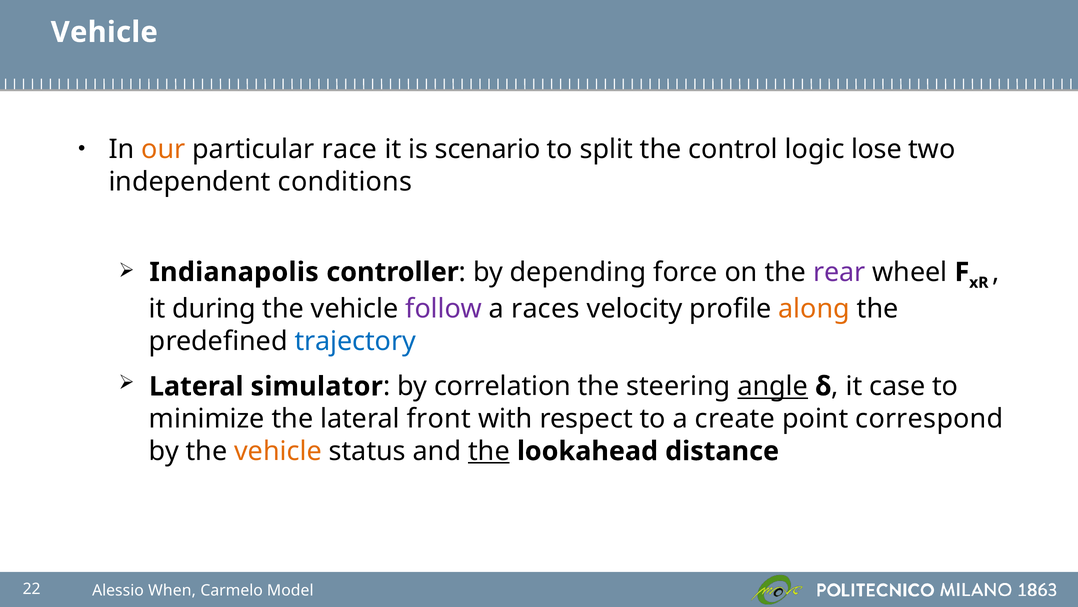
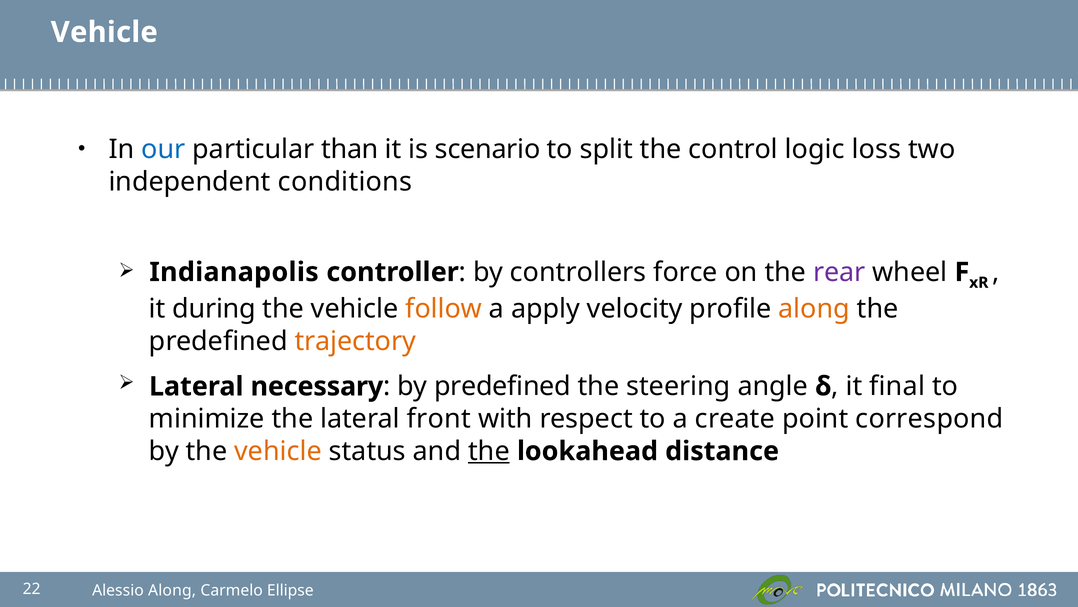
our colour: orange -> blue (163, 149)
race: race -> than (350, 149)
lose: lose -> loss (876, 149)
depending: depending -> controllers (578, 272)
follow colour: purple -> orange (444, 309)
races: races -> apply (546, 309)
trajectory colour: blue -> orange (355, 341)
simulator: simulator -> necessary (317, 386)
by correlation: correlation -> predefined (503, 386)
angle underline: present -> none (773, 386)
case: case -> final (897, 386)
Alessio When: When -> Along (172, 590)
Model: Model -> Ellipse (290, 590)
